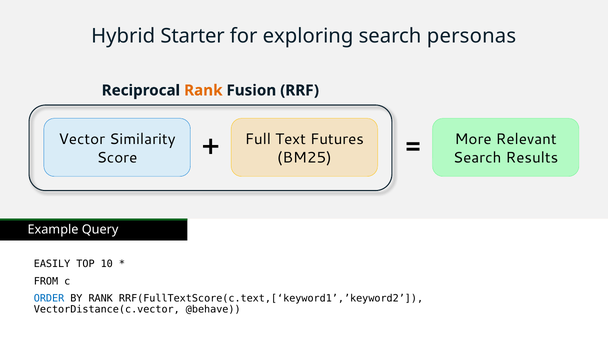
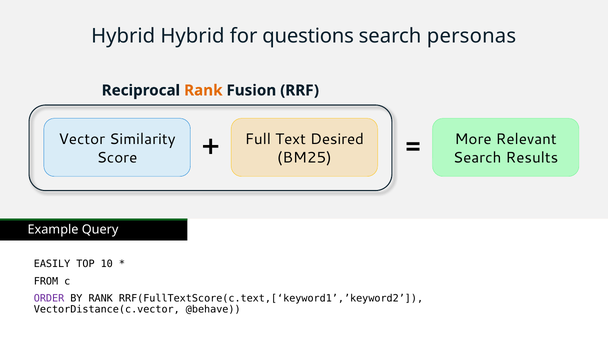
Hybrid Starter: Starter -> Hybrid (192, 36)
exploring: exploring -> questions (308, 36)
Futures: Futures -> Desired (337, 139)
ORDER colour: blue -> purple (49, 299)
